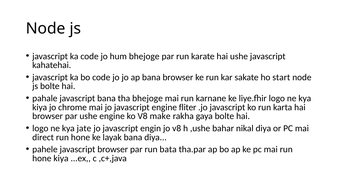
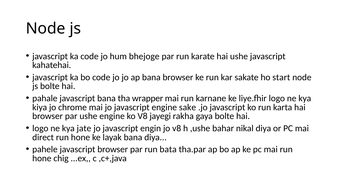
tha bhejoge: bhejoge -> wrapper (148, 98)
fliter: fliter -> sake (188, 107)
make: make -> jayegi (160, 116)
hone kiya: kiya -> chig (61, 158)
